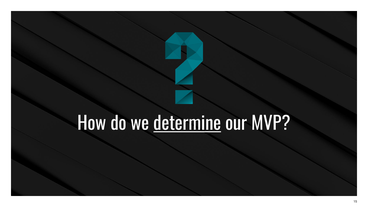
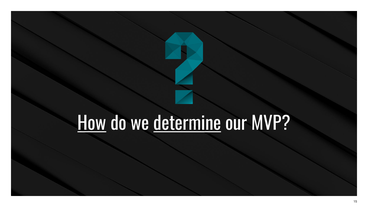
How underline: none -> present (92, 124)
